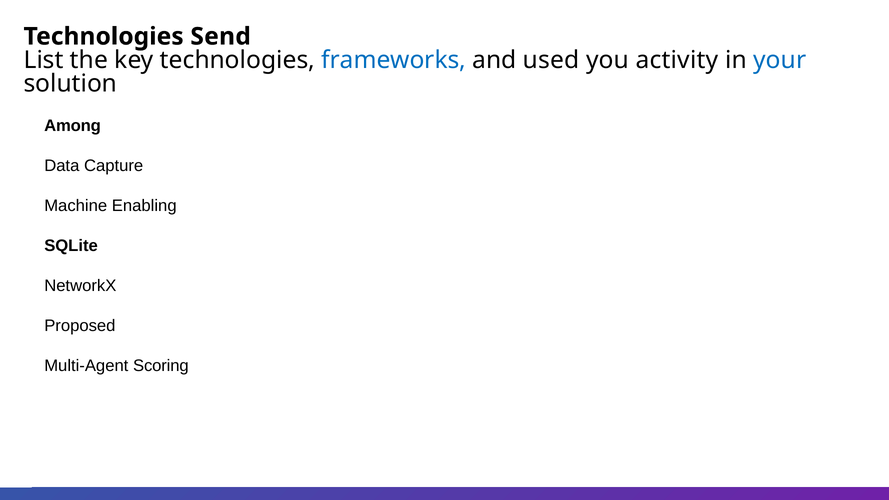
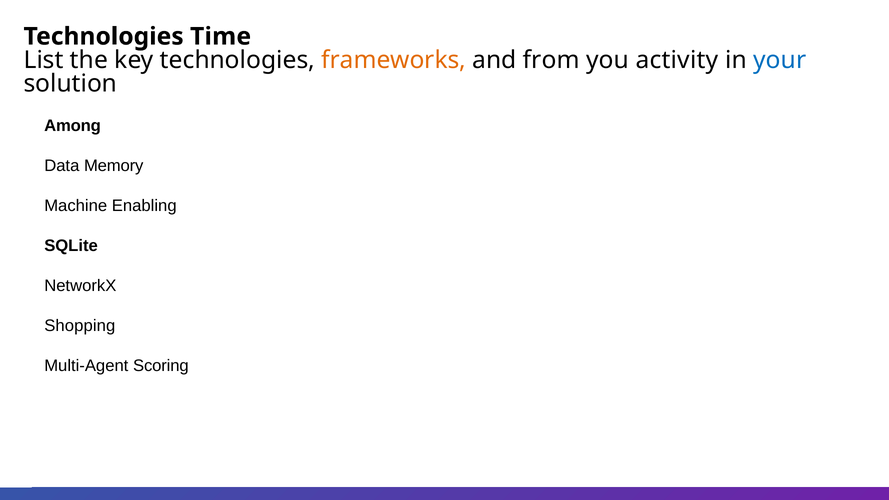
Send: Send -> Time (221, 36)
frameworks colour: blue -> orange (394, 60)
used: used -> from (551, 60)
Capture: Capture -> Memory (114, 166)
Proposed: Proposed -> Shopping (80, 326)
